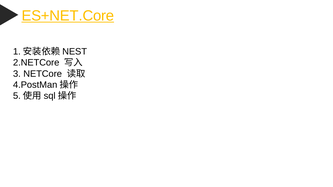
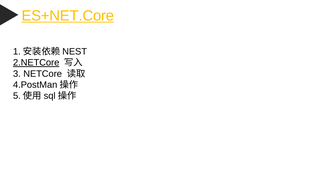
2.NETCore underline: none -> present (36, 63)
